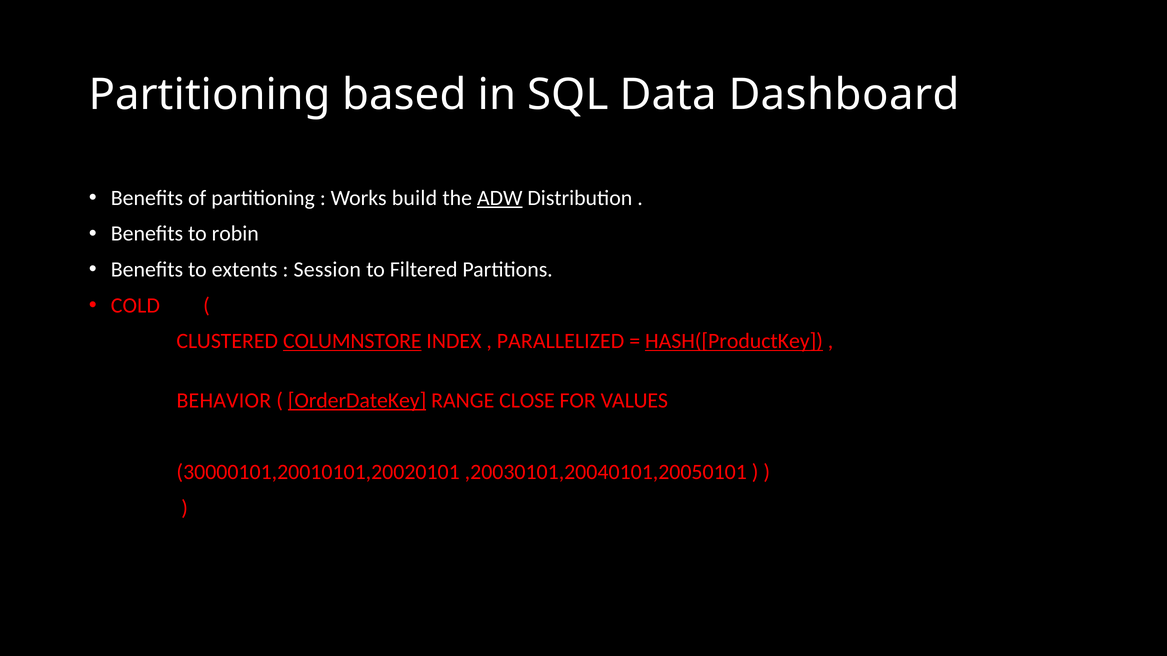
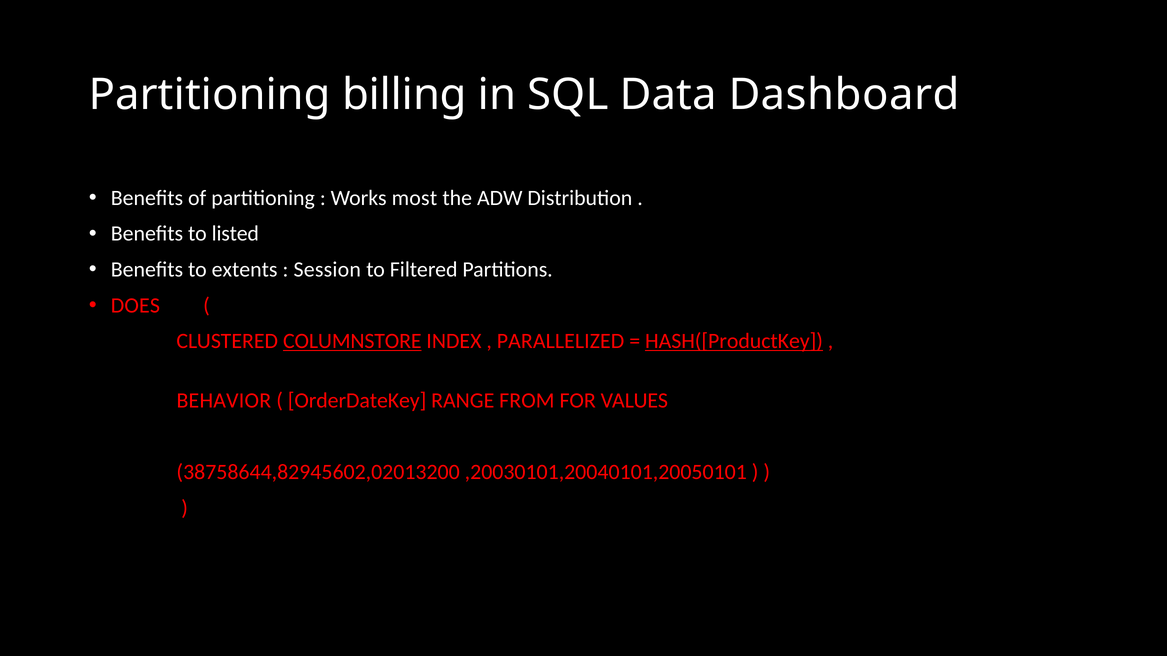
based: based -> billing (404, 95)
build: build -> most (414, 198)
ADW underline: present -> none (500, 198)
robin: robin -> listed (235, 234)
COLD: COLD -> DOES (135, 306)
OrderDateKey underline: present -> none (357, 401)
CLOSE: CLOSE -> FROM (527, 401)
30000101,20010101,20020101: 30000101,20010101,20020101 -> 38758644,82945602,02013200 (318, 472)
